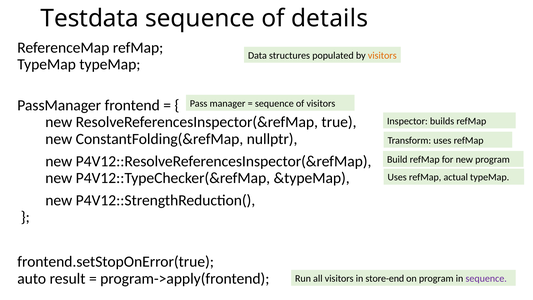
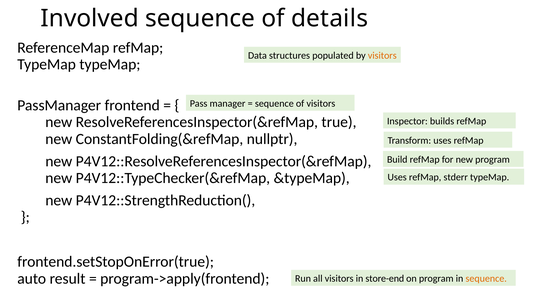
Testdata: Testdata -> Involved (90, 19)
actual: actual -> stderr (456, 177)
sequence colour: purple -> orange (486, 278)
